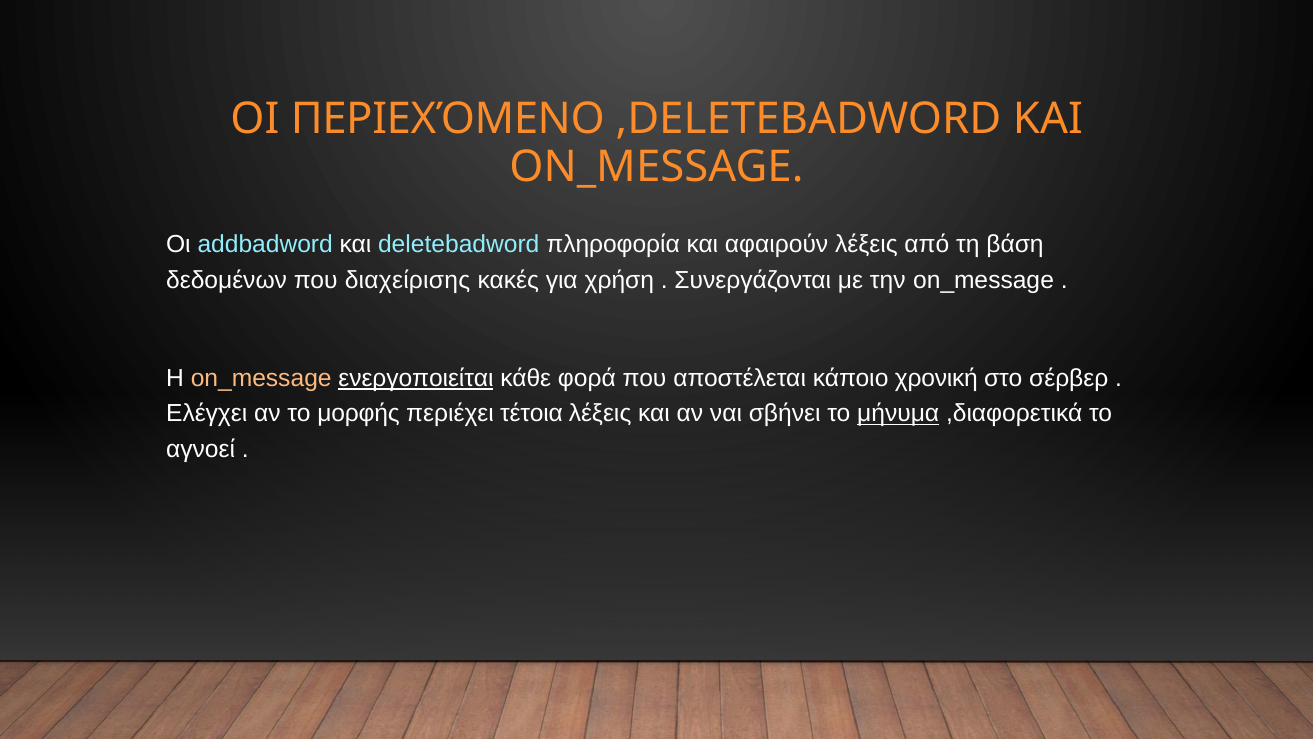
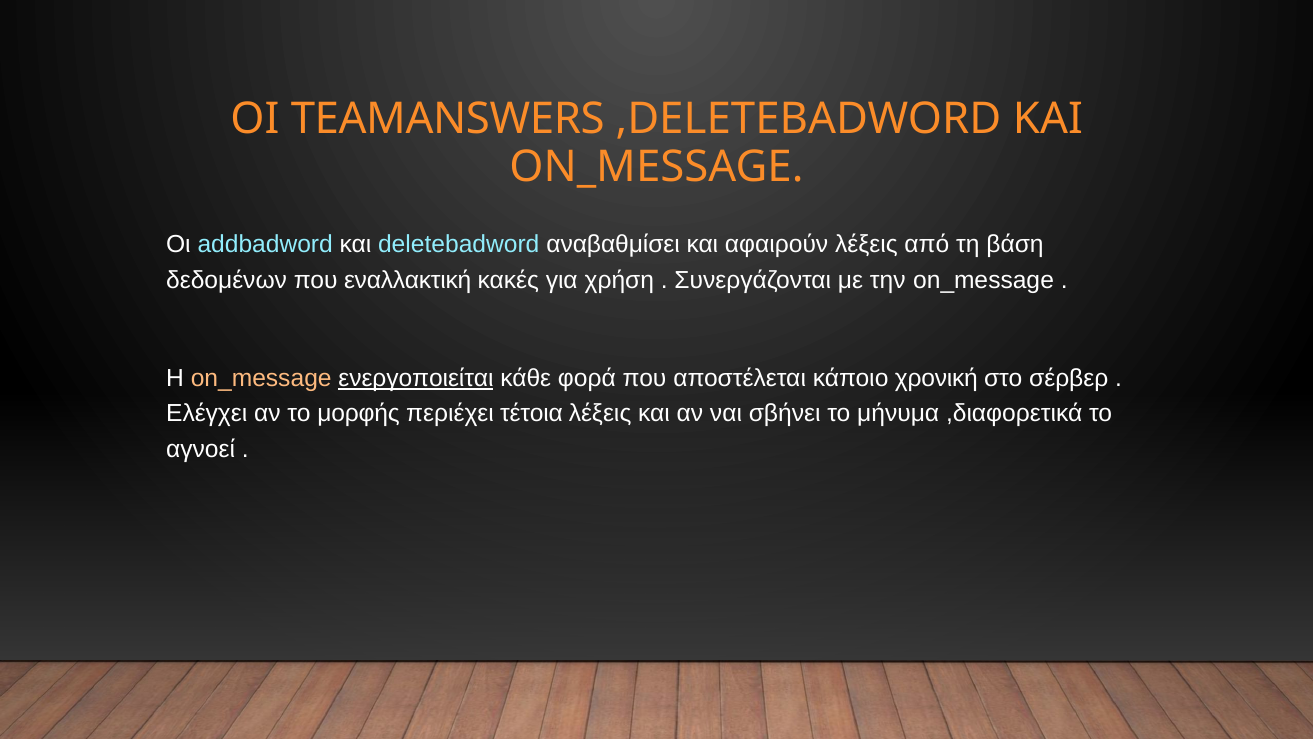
ΠΕΡΙΕΧΌΜΕΝΟ: ΠΕΡΙΕΧΌΜΕΝΟ -> TEAMANSWERS (448, 119)
πληροφορία: πληροφορία -> αναβαθμίσει (613, 244)
διαχείρισης: διαχείρισης -> εναλλακτική (408, 280)
μήνυμα underline: present -> none (898, 413)
